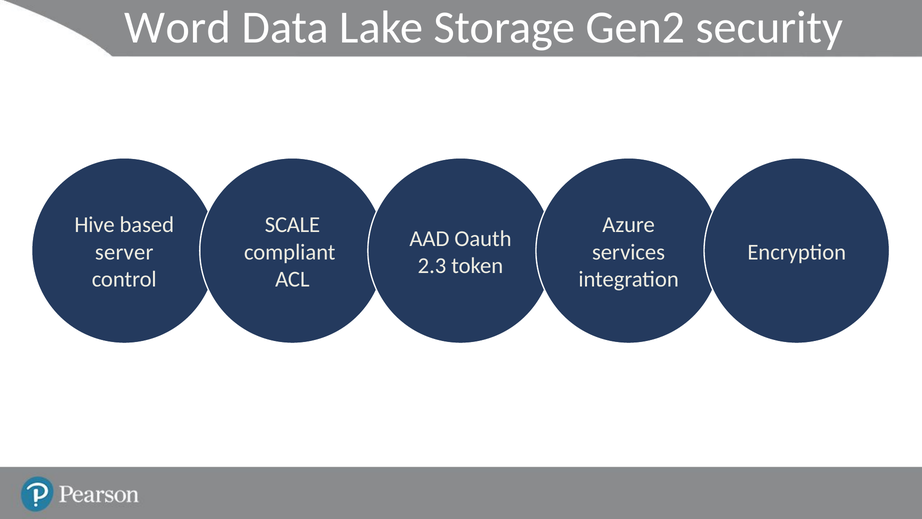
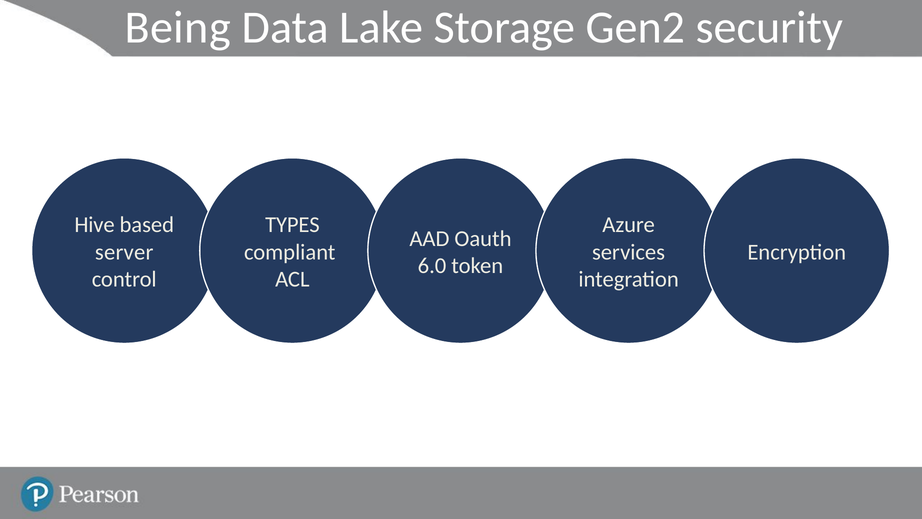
Word: Word -> Being (178, 27)
SCALE: SCALE -> TYPES (292, 225)
2.3: 2.3 -> 6.0 (432, 266)
